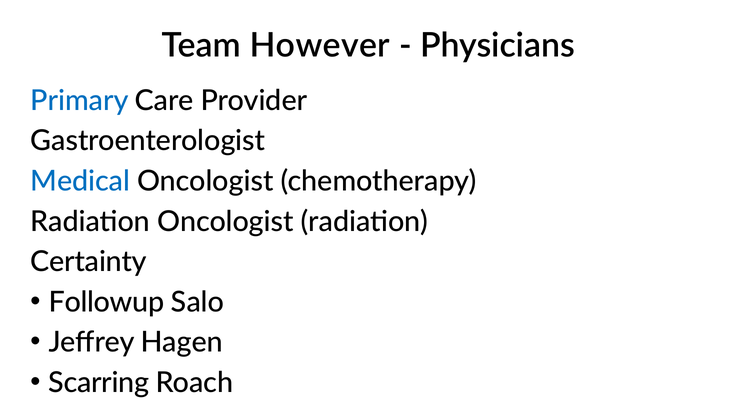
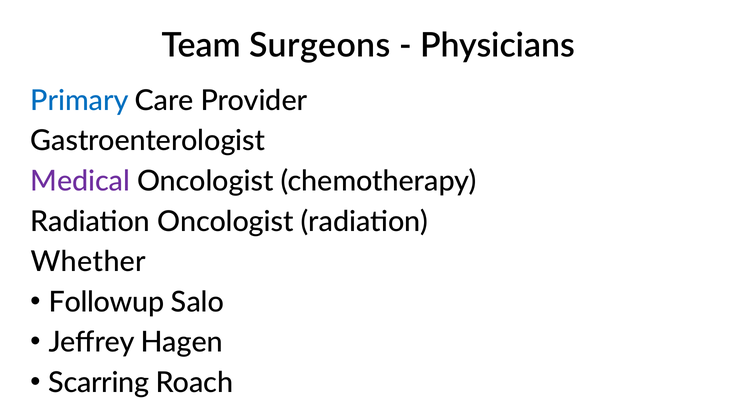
However: However -> Surgeons (320, 46)
Medical colour: blue -> purple (80, 181)
Certainty: Certainty -> Whether (88, 262)
